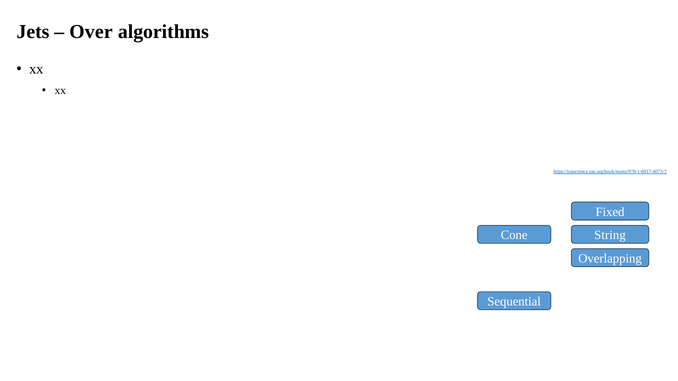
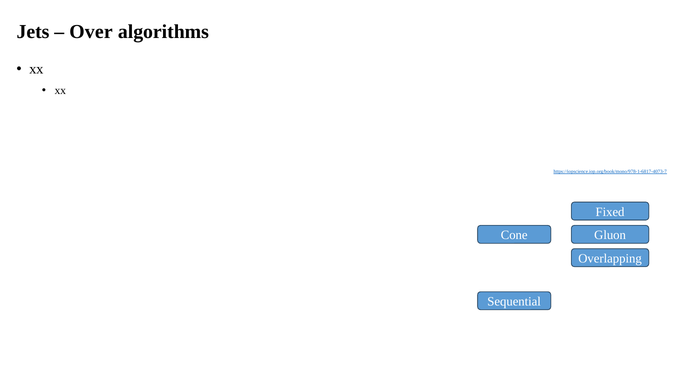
String: String -> Gluon (610, 235)
